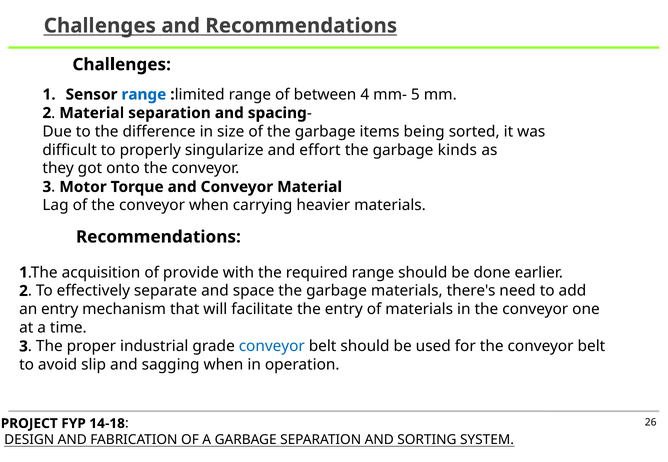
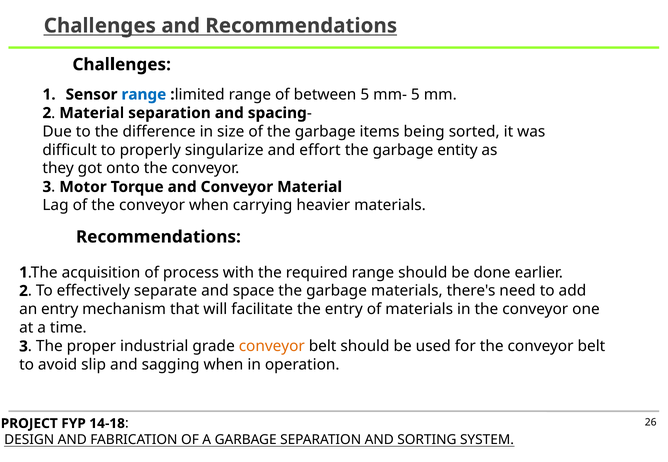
between 4: 4 -> 5 (365, 95)
kinds: kinds -> entity (458, 150)
provide: provide -> process (191, 273)
conveyor colour: blue -> orange (272, 347)
